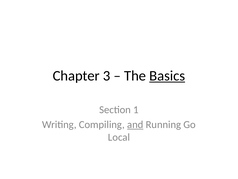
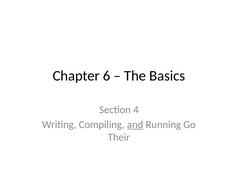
3: 3 -> 6 (107, 76)
Basics underline: present -> none (167, 76)
1: 1 -> 4 (136, 109)
Local: Local -> Their (119, 137)
